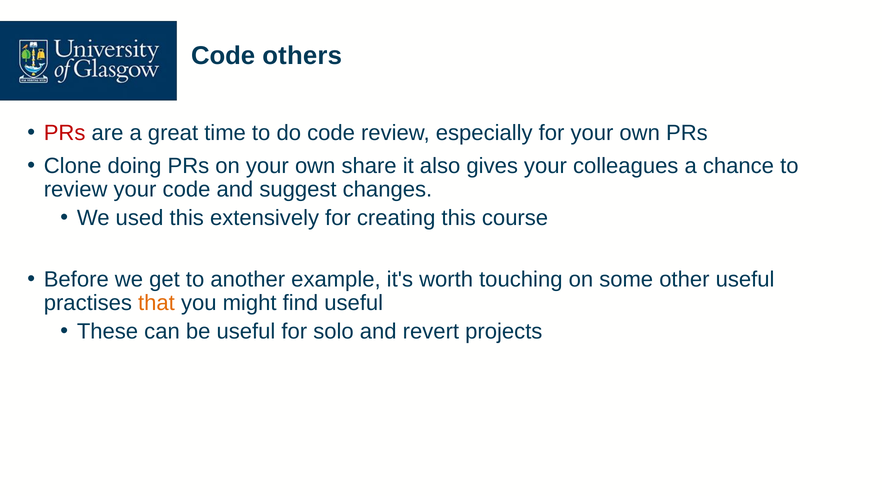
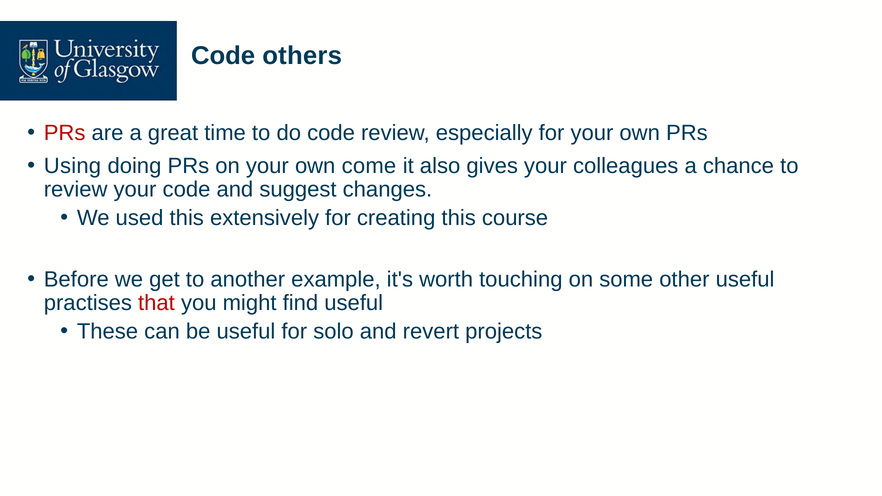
Clone: Clone -> Using (73, 166)
share: share -> come (369, 166)
that colour: orange -> red (156, 303)
